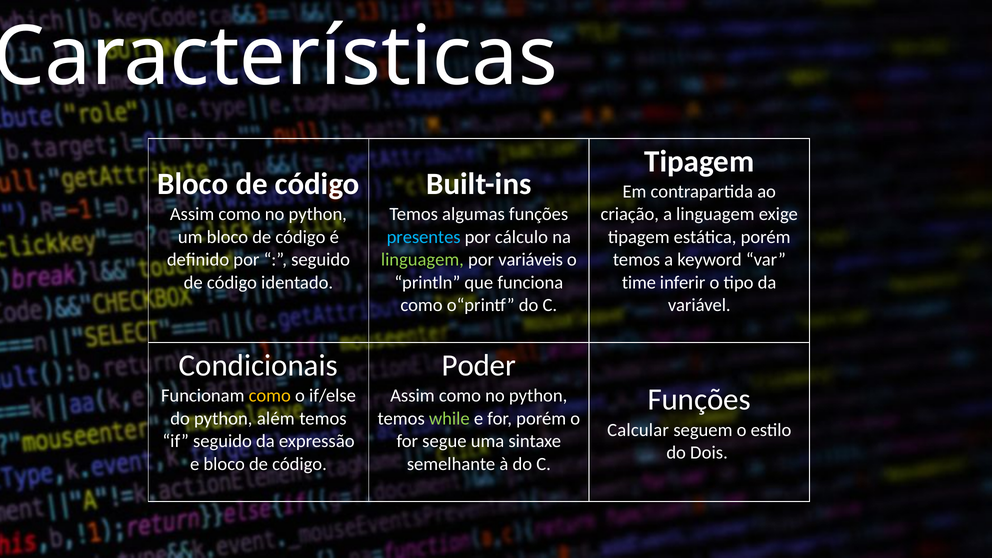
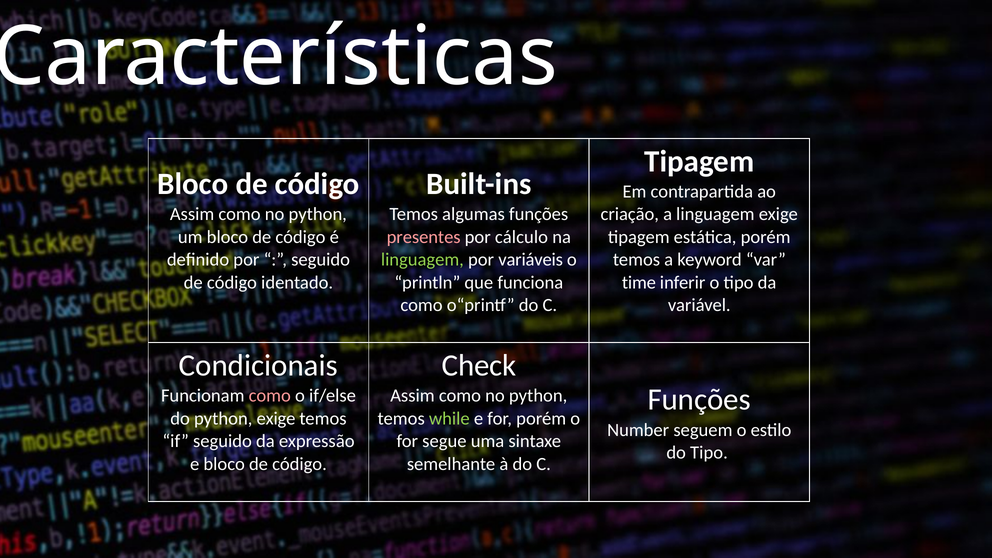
presentes colour: light blue -> pink (424, 237)
Poder: Poder -> Check (479, 366)
como colour: yellow -> pink (270, 396)
python além: além -> exige (276, 419)
Calcular: Calcular -> Number (638, 430)
do Dois: Dois -> Tipo (709, 453)
